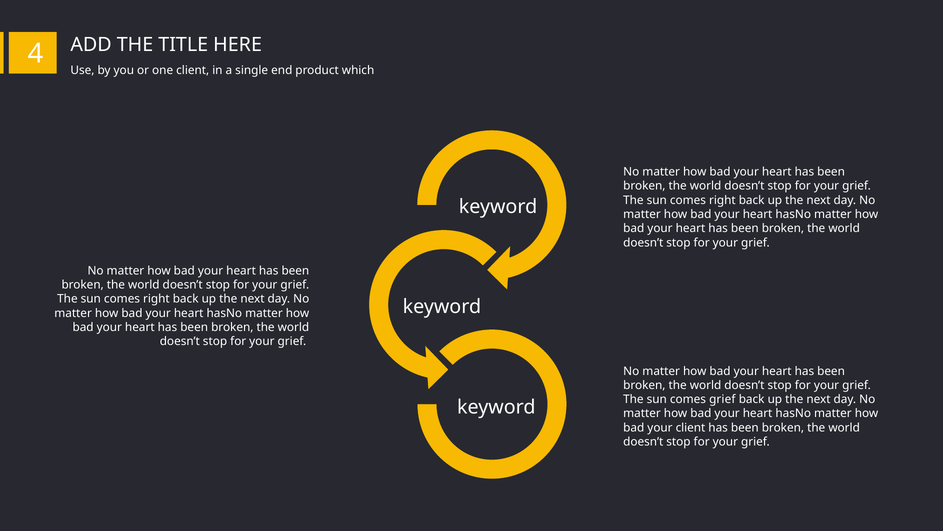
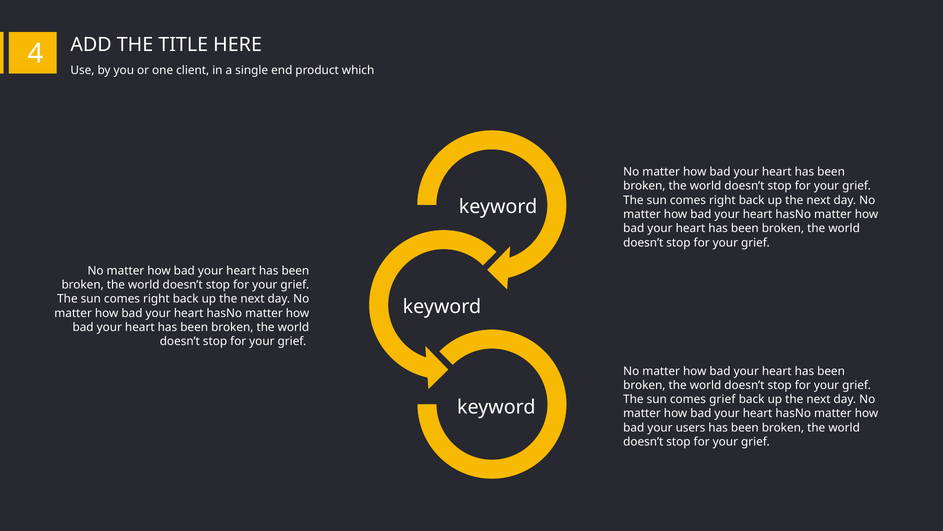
your client: client -> users (691, 427)
